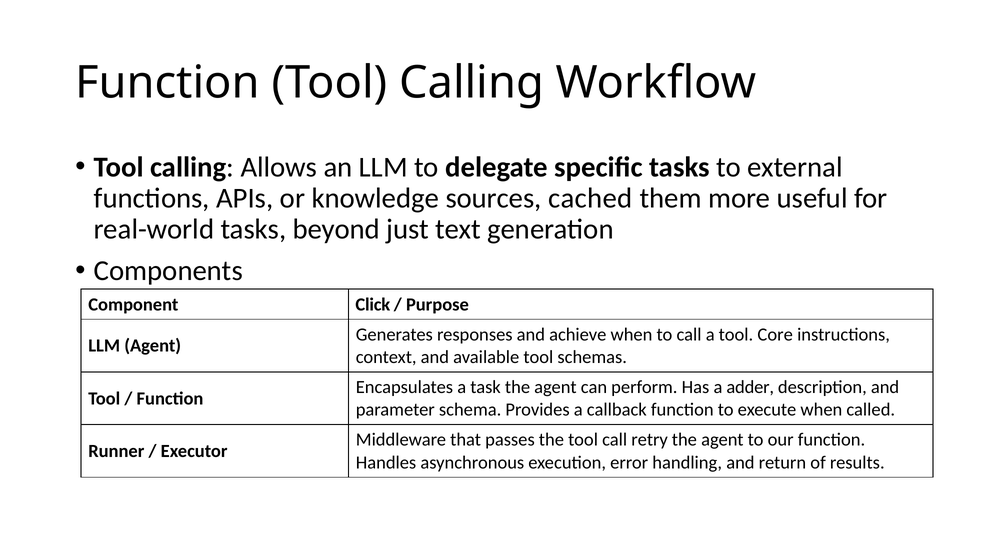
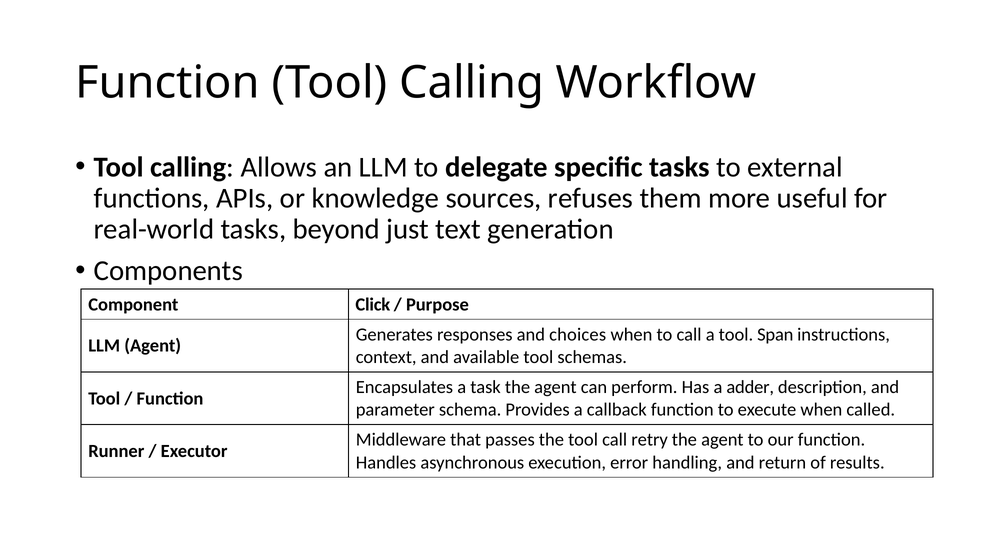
cached: cached -> refuses (591, 198)
achieve: achieve -> choices (578, 334)
Core: Core -> Span (775, 334)
